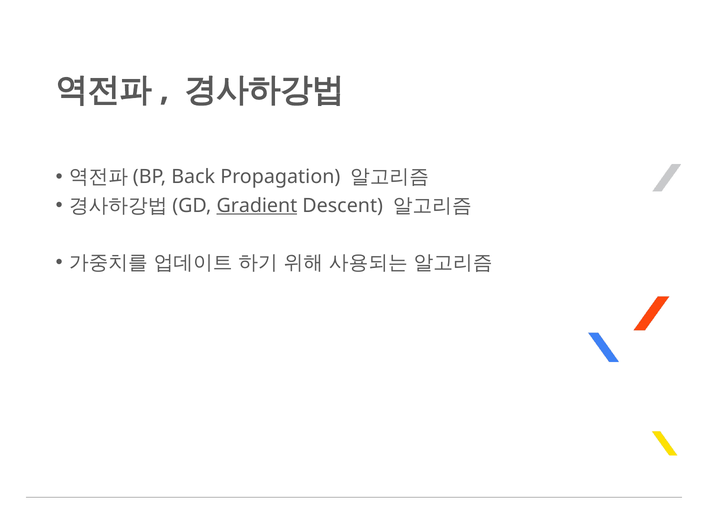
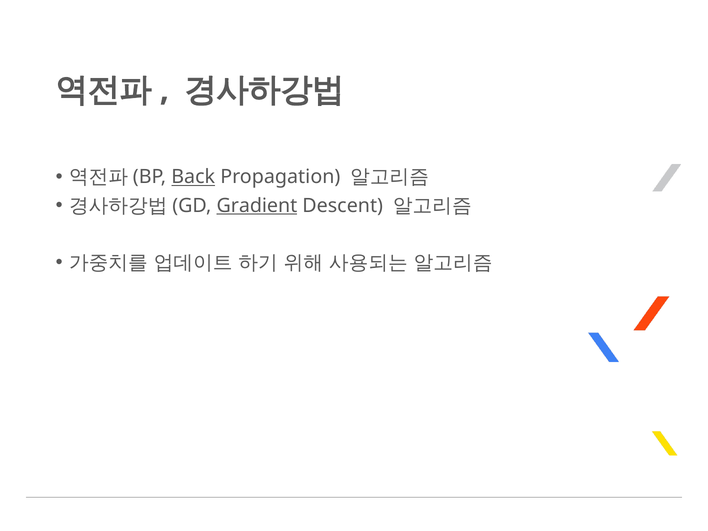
Back underline: none -> present (193, 177)
